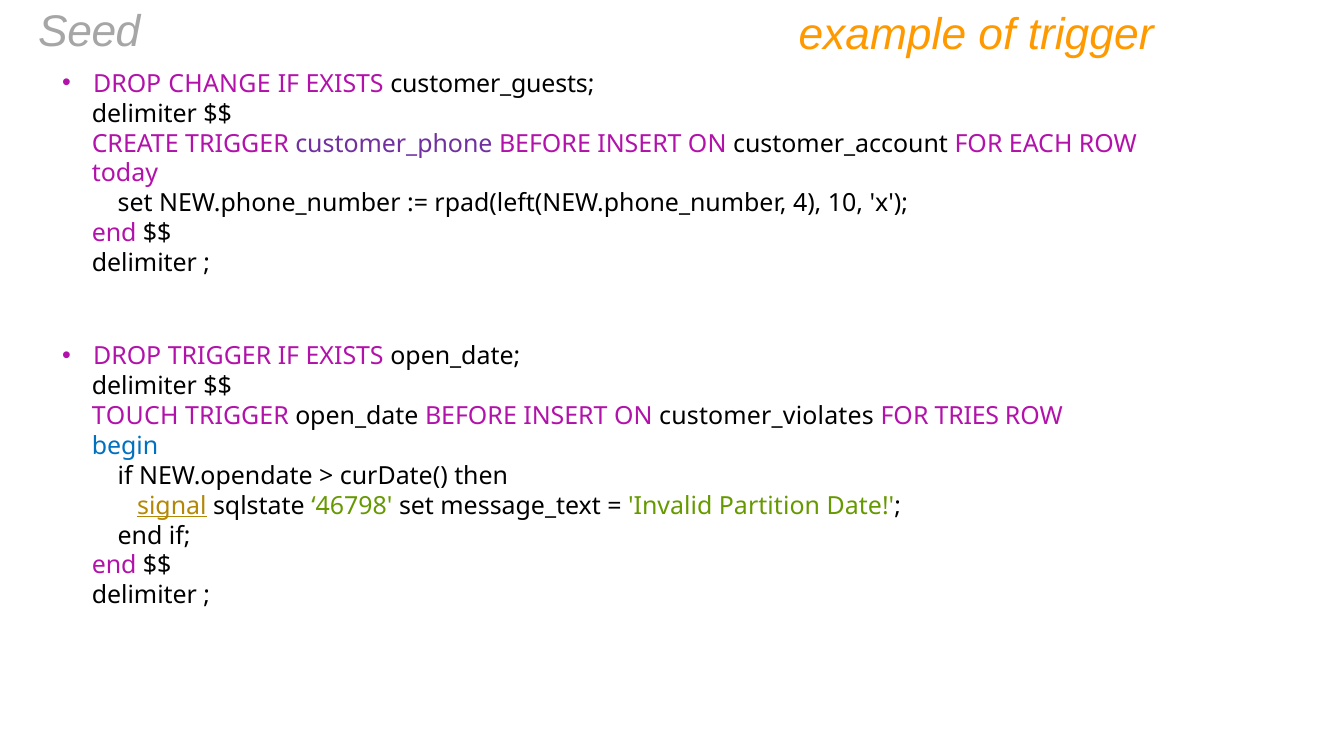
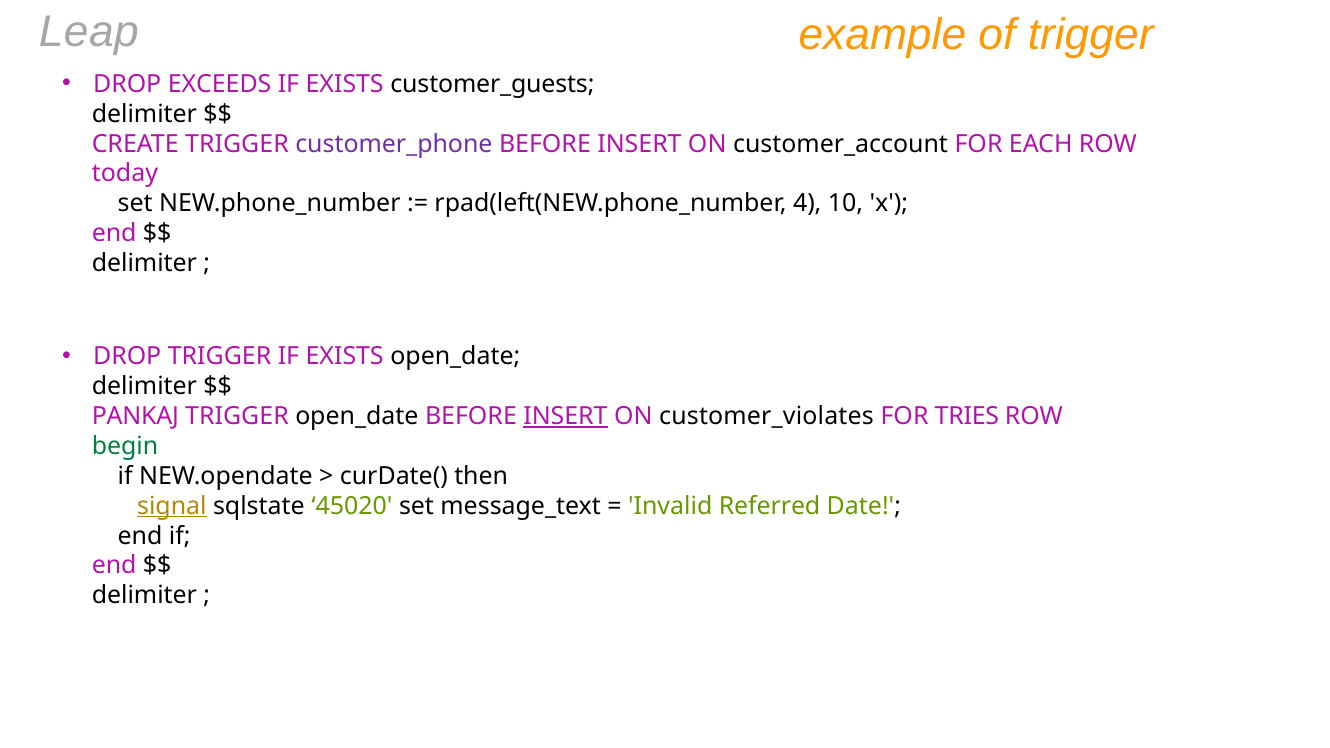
Seed: Seed -> Leap (89, 32)
CHANGE: CHANGE -> EXCEEDS (220, 84)
TOUCH: TOUCH -> PANKAJ (135, 416)
INSERT underline: none -> present (565, 416)
begin colour: blue -> green (125, 446)
46798: 46798 -> 45020 (352, 506)
Partition: Partition -> Referred (770, 506)
